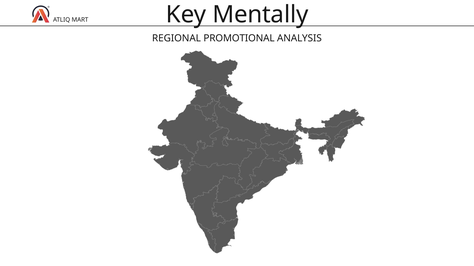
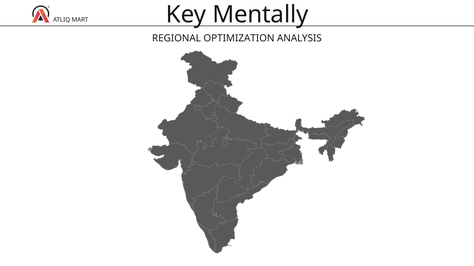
PROMOTIONAL: PROMOTIONAL -> OPTIMIZATION (239, 38)
